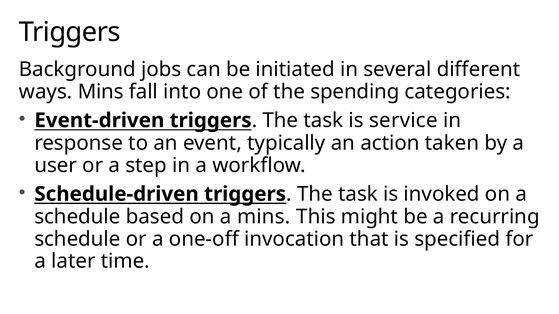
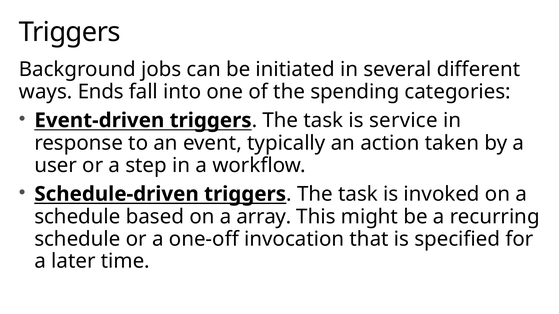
ways Mins: Mins -> Ends (101, 92)
a mins: mins -> array (264, 217)
